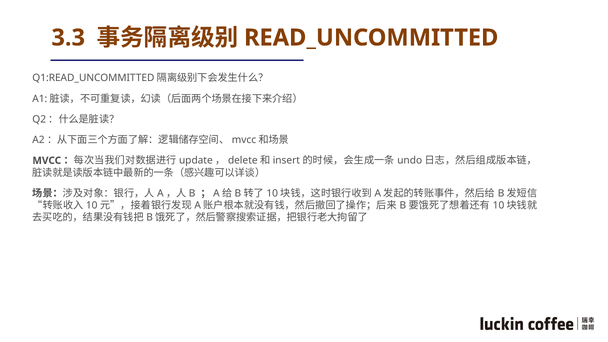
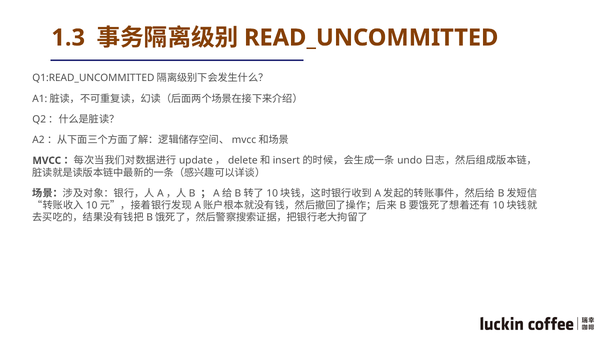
3.3: 3.3 -> 1.3 (68, 38)
